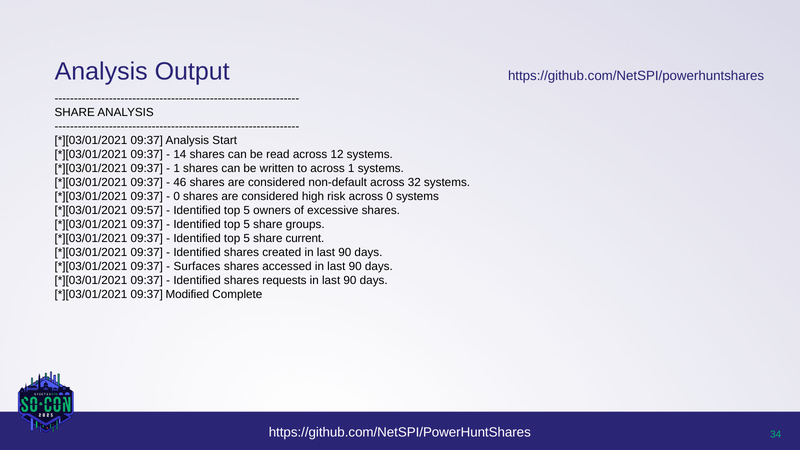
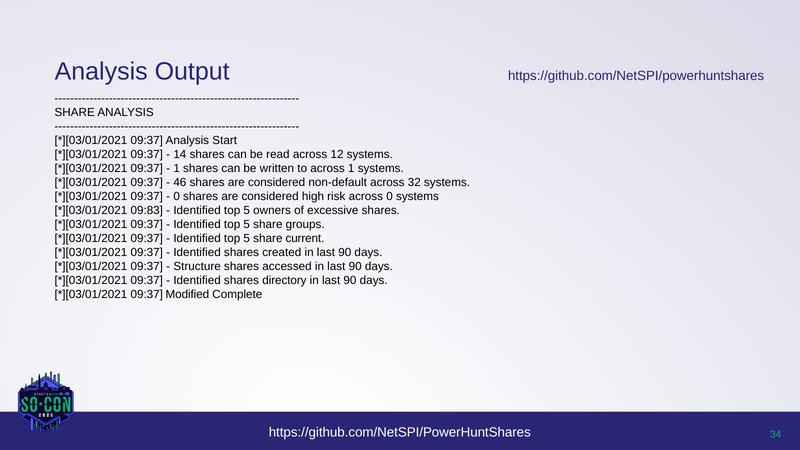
09:57: 09:57 -> 09:83 (147, 210)
Surfaces: Surfaces -> Structure (197, 266)
requests: requests -> directory (284, 280)
